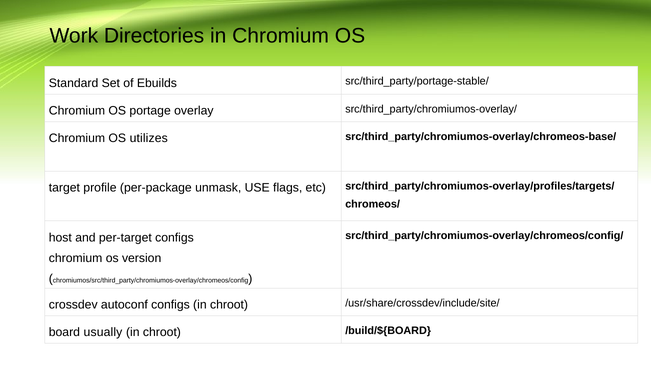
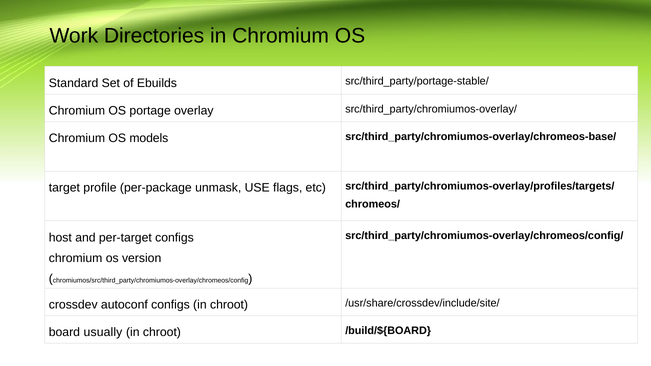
utilizes: utilizes -> models (149, 138)
